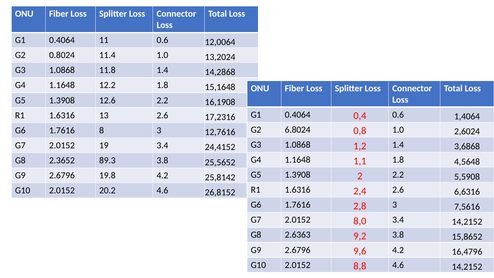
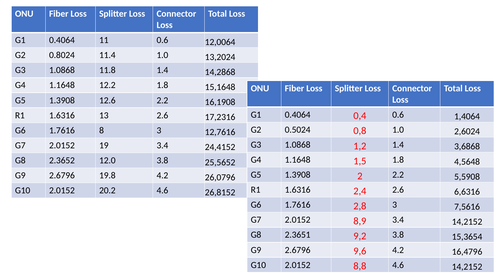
6.8024: 6.8024 -> 0.5024 (298, 130)
1,1: 1,1 -> 1,5 (360, 161)
89.3: 89.3 -> 12.0 (107, 160)
25,8142: 25,8142 -> 26,0796 (220, 177)
8,0: 8,0 -> 8,9 (360, 221)
2.6363: 2.6363 -> 2.3651 (298, 235)
15,8652: 15,8652 -> 15,3654 (467, 237)
